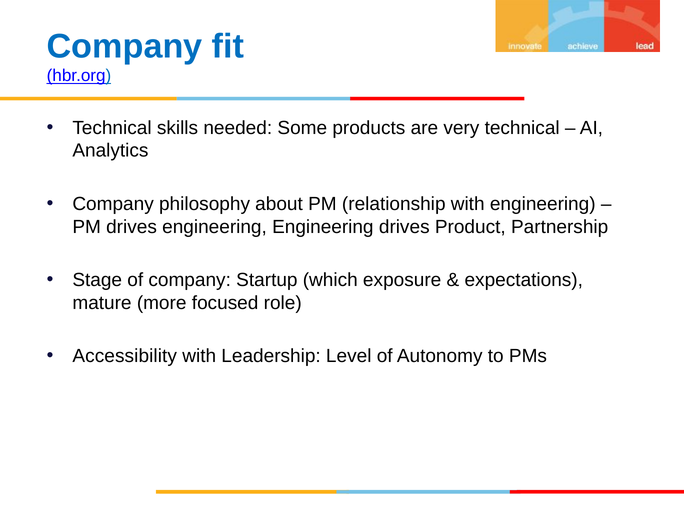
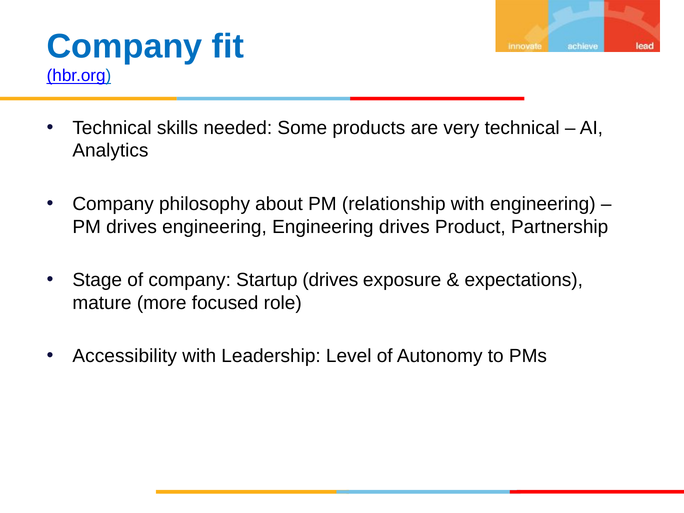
Startup which: which -> drives (330, 280)
